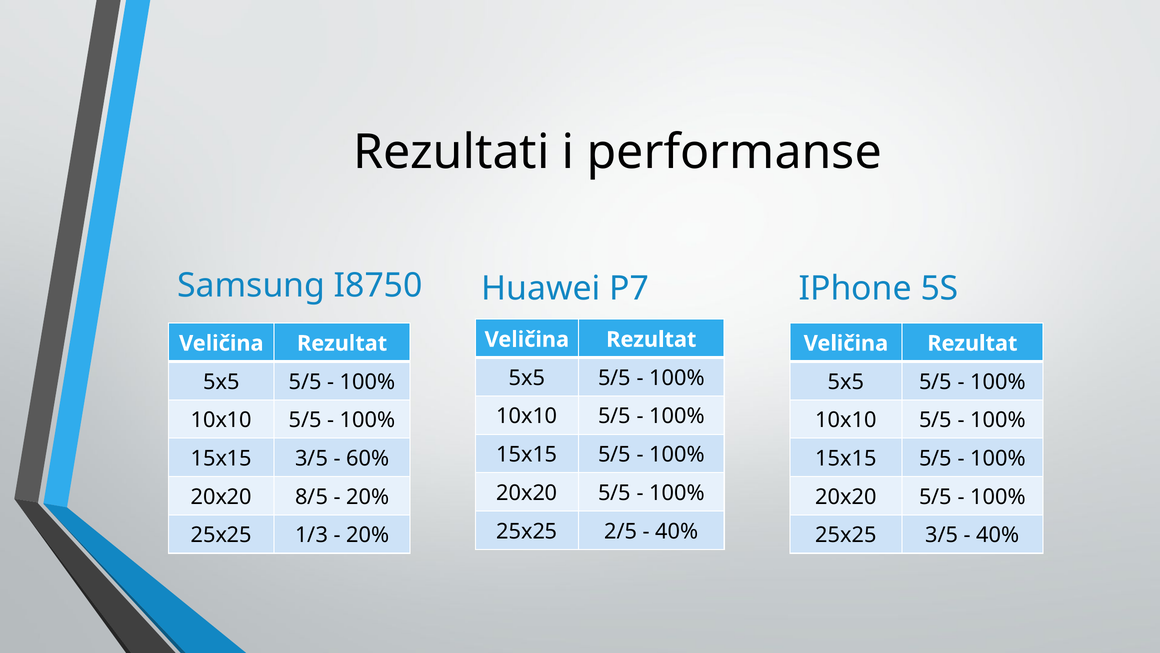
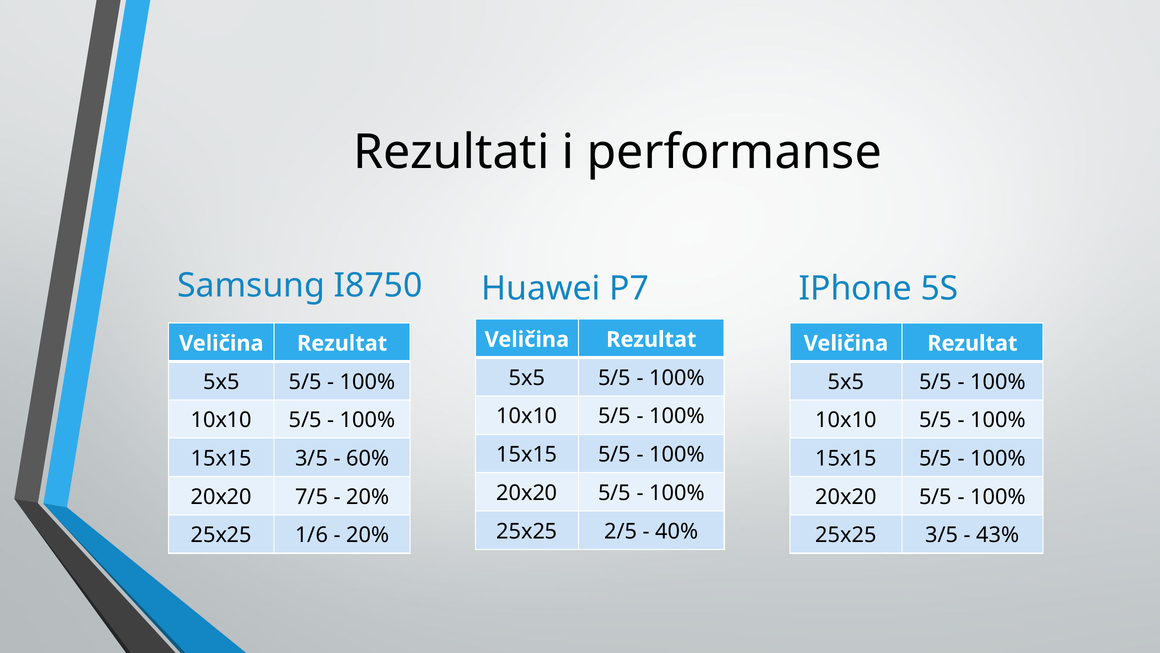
8/5: 8/5 -> 7/5 (312, 497)
1/3: 1/3 -> 1/6 (312, 535)
40%: 40% -> 43% (998, 535)
